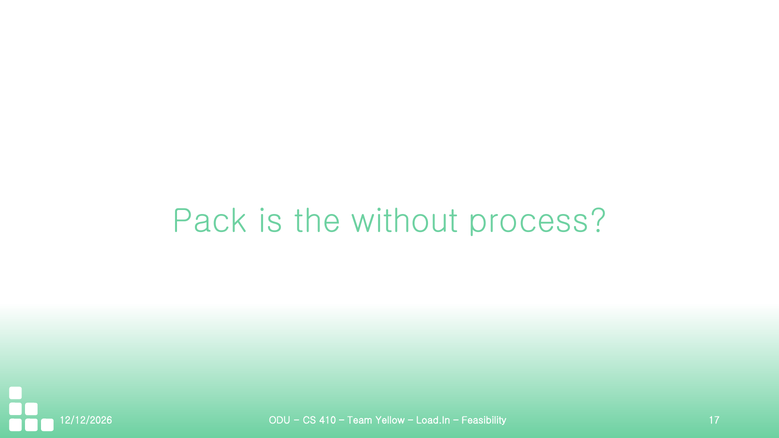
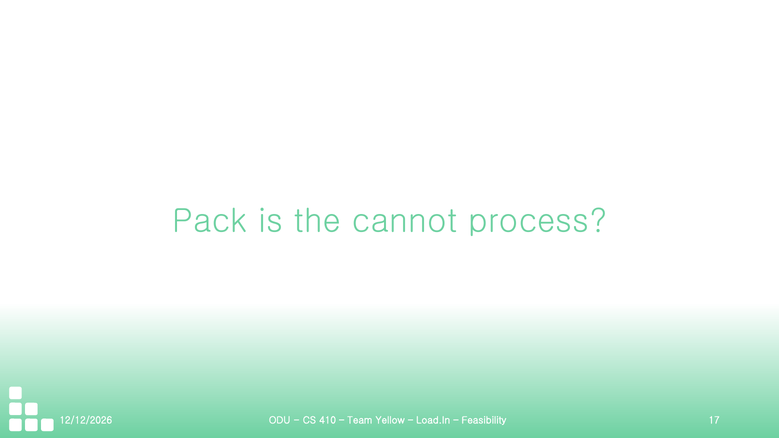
without: without -> cannot (405, 221)
